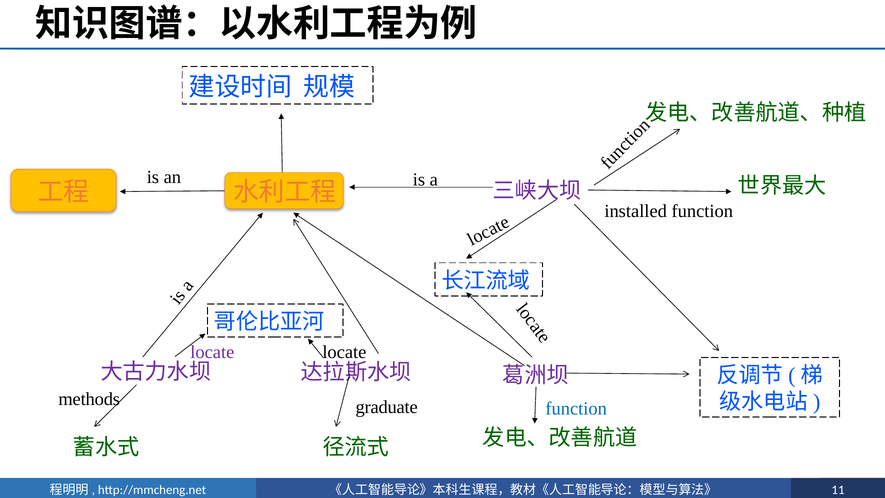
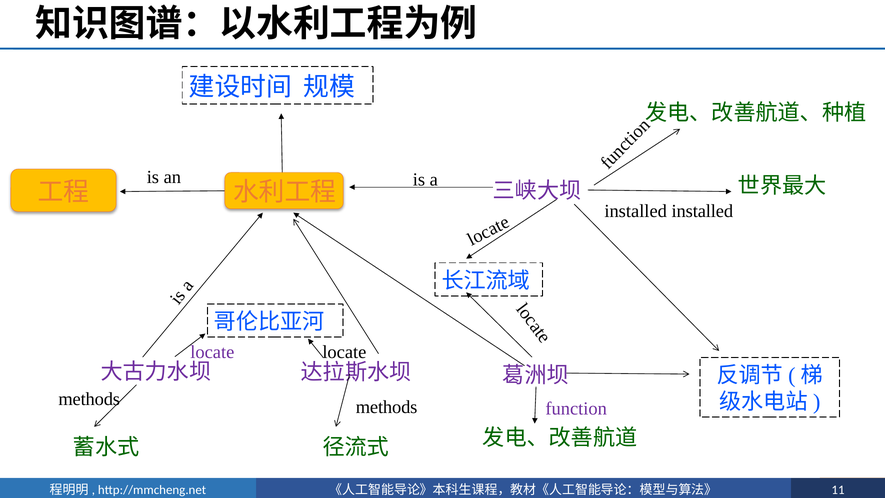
installed function: function -> installed (702, 211)
graduate: graduate -> methods (387, 407)
function colour: blue -> purple (576, 409)
